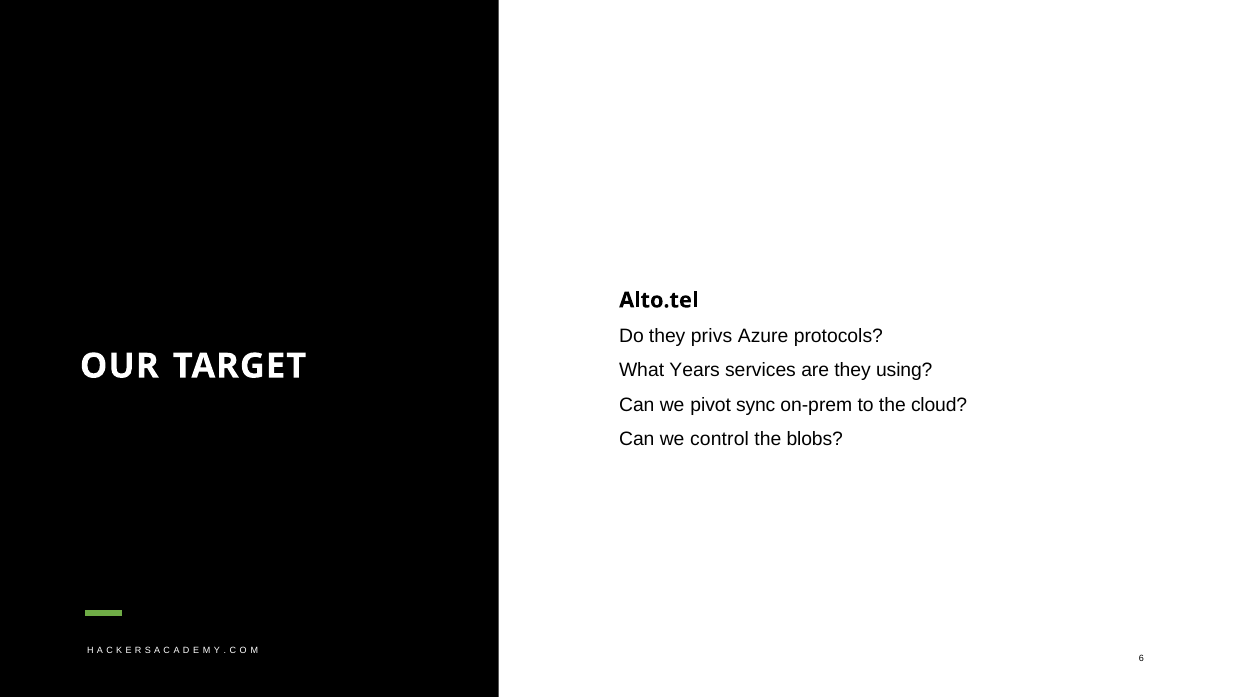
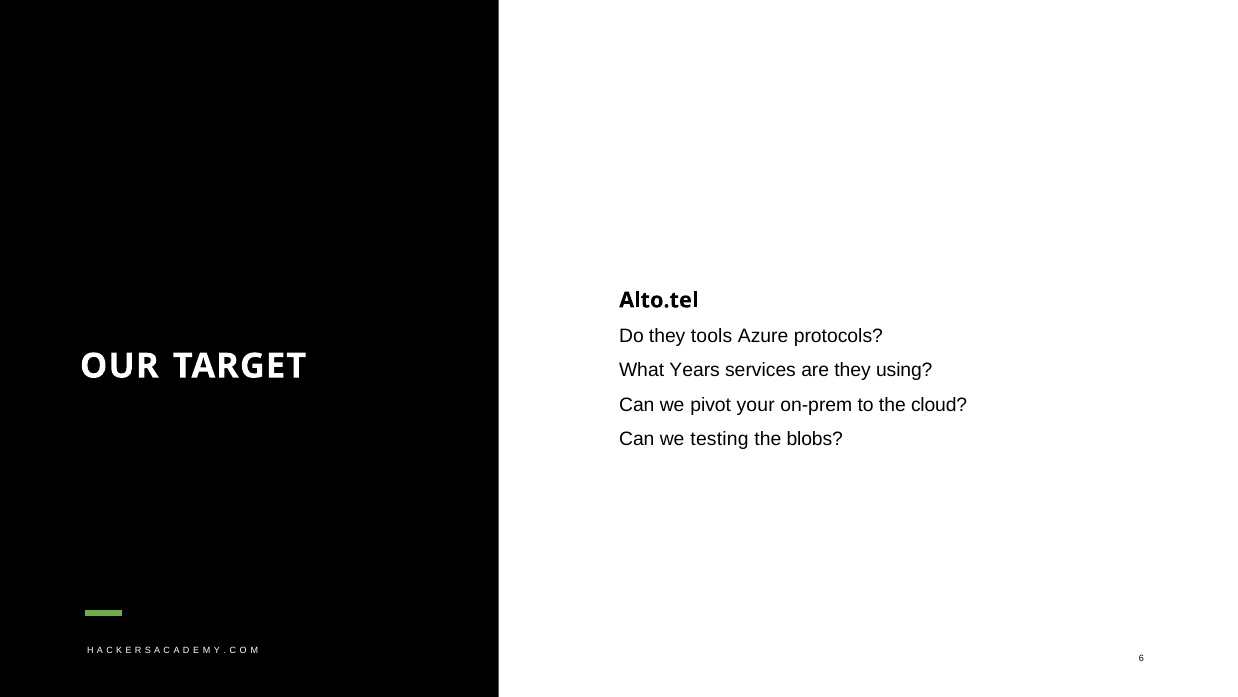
privs: privs -> tools (712, 336)
sync: sync -> your (756, 404)
control: control -> testing (720, 439)
